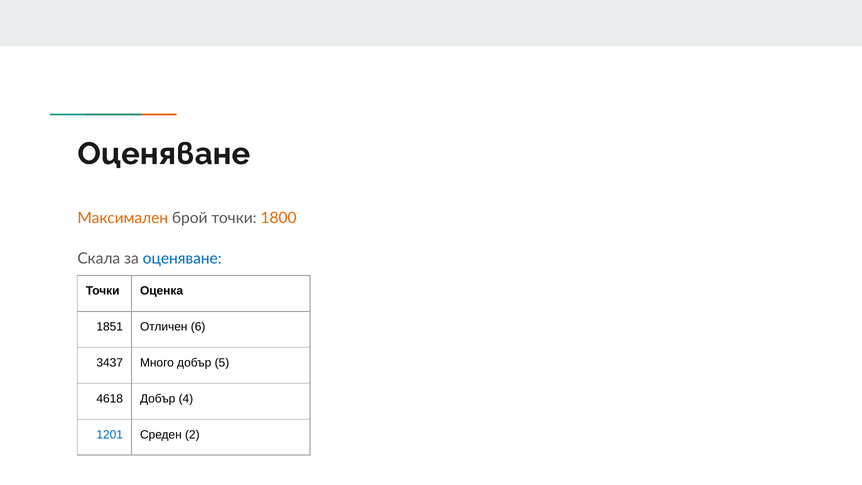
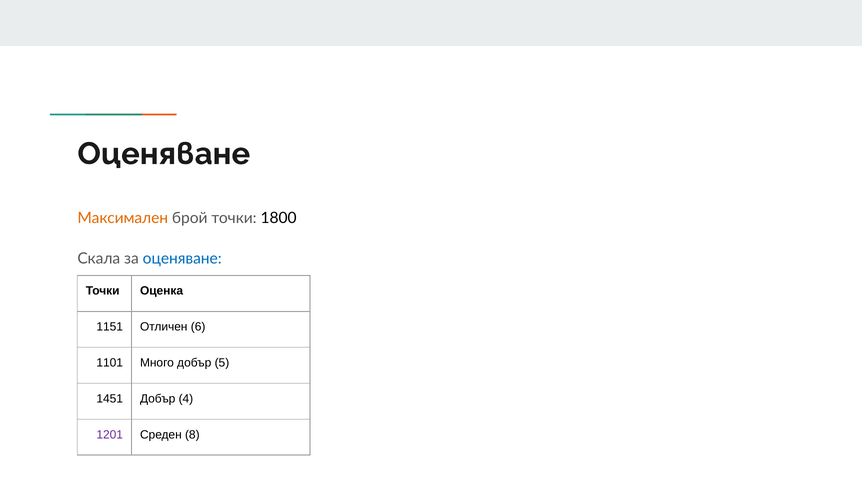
1800 colour: orange -> black (279, 218)
1851: 1851 -> 1151 (110, 327)
3437: 3437 -> 1101 (110, 363)
4618: 4618 -> 1451 (110, 399)
1201 colour: blue -> purple (110, 434)
2: 2 -> 8 (192, 434)
